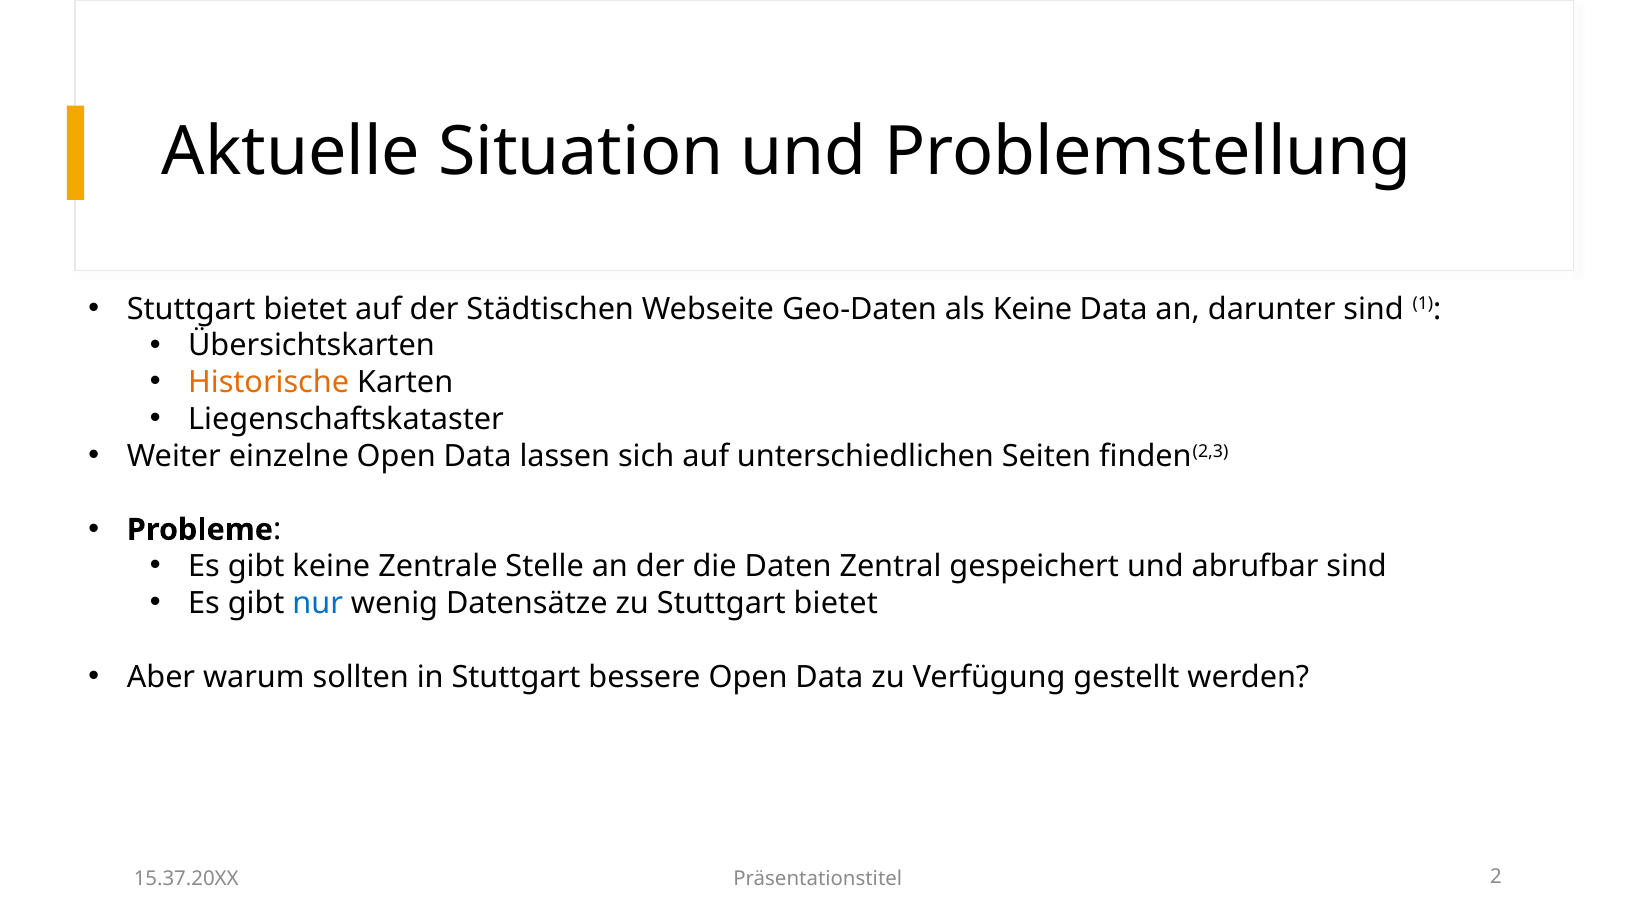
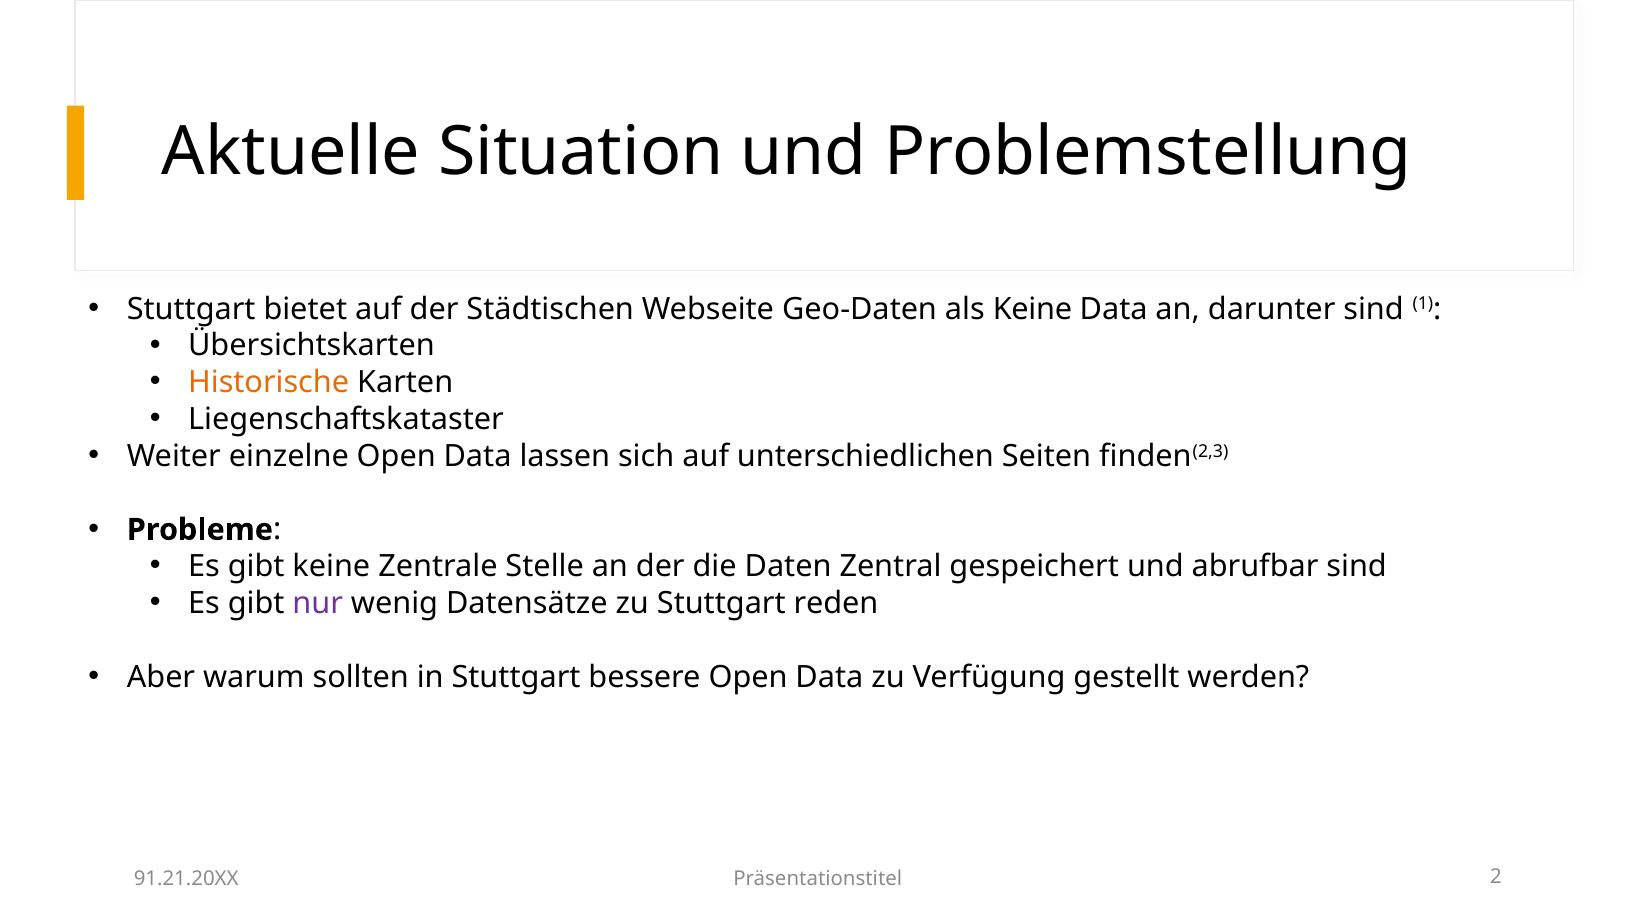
nur colour: blue -> purple (318, 603)
zu Stuttgart bietet: bietet -> reden (836, 603)
15.37.20XX: 15.37.20XX -> 91.21.20XX (186, 879)
